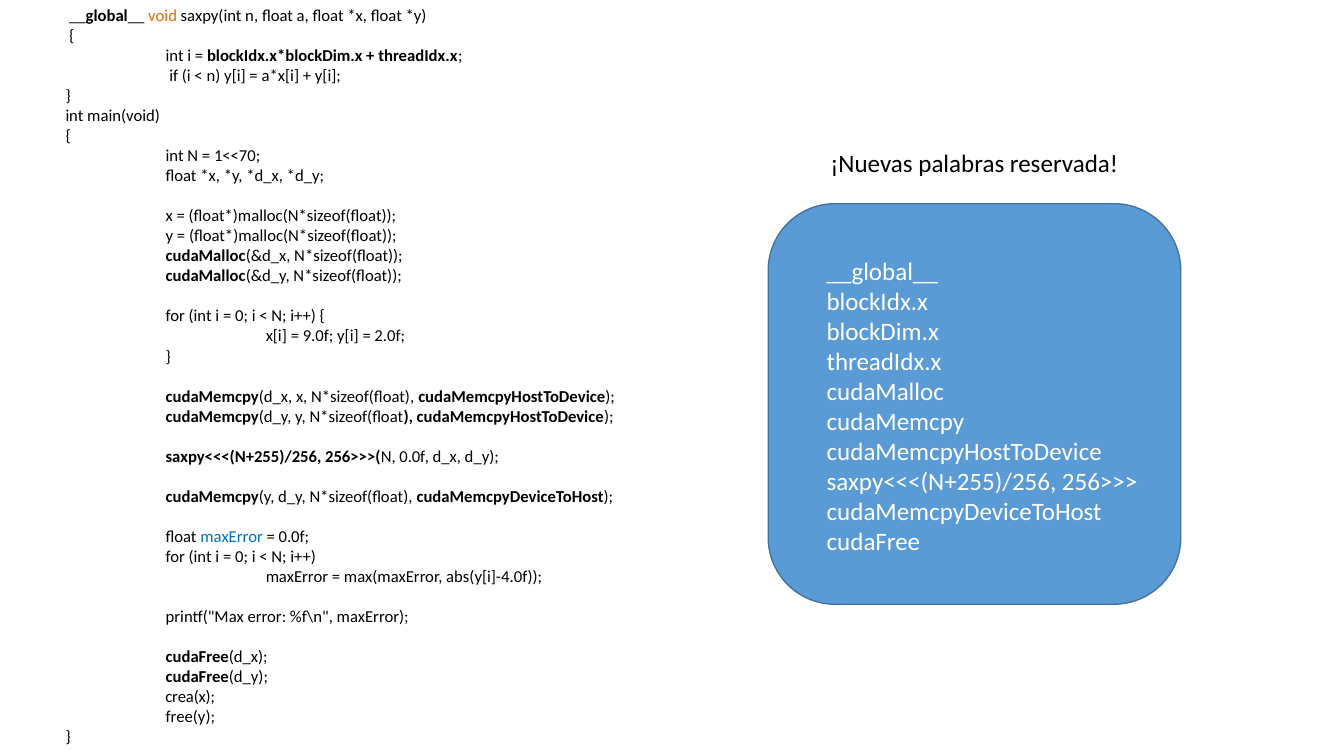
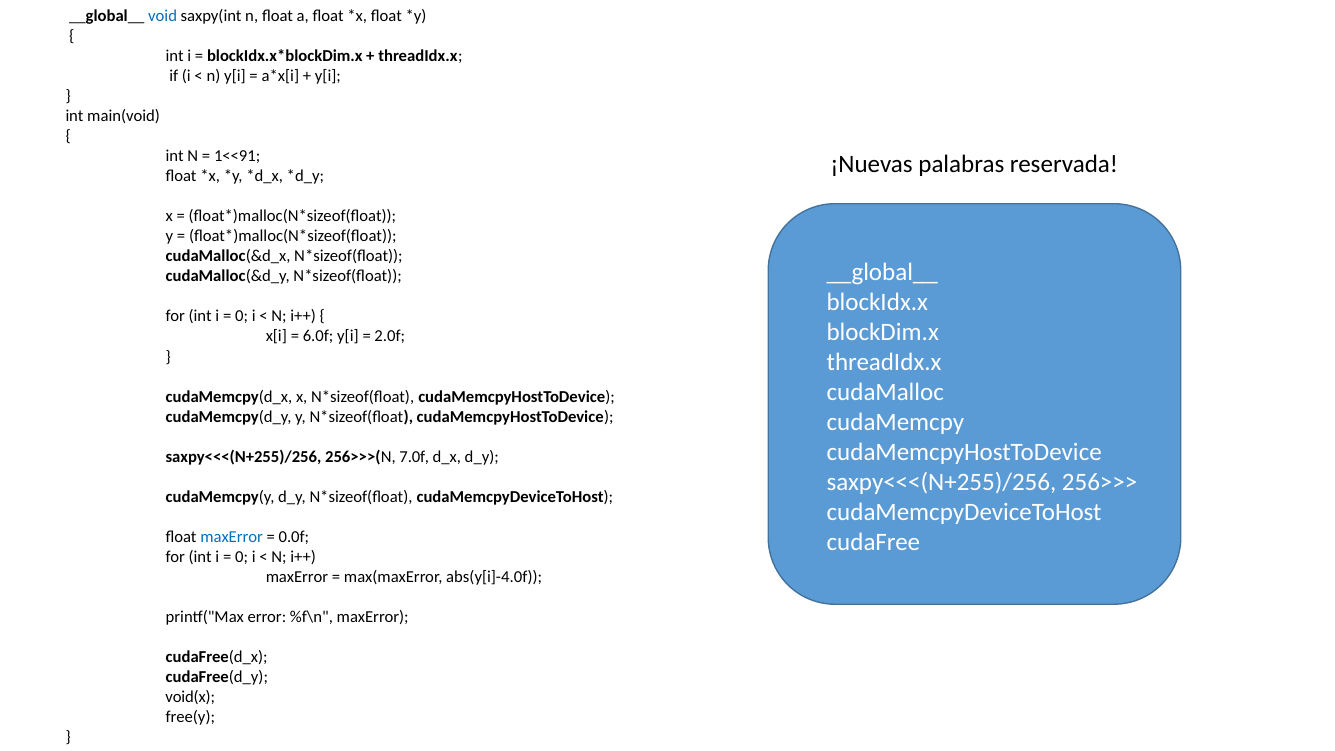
void colour: orange -> blue (163, 16)
1<<70: 1<<70 -> 1<<91 (237, 156)
9.0f: 9.0f -> 6.0f (318, 336)
256>>>(N 0.0f: 0.0f -> 7.0f (414, 457)
crea(x: crea(x -> void(x (190, 697)
